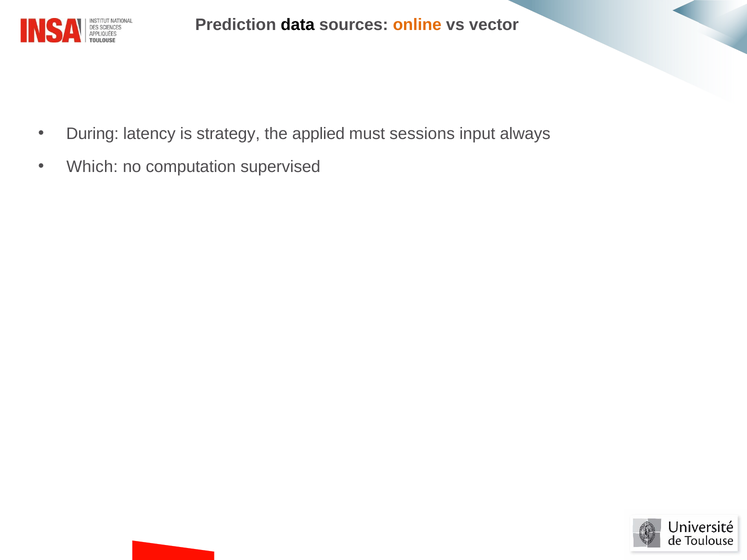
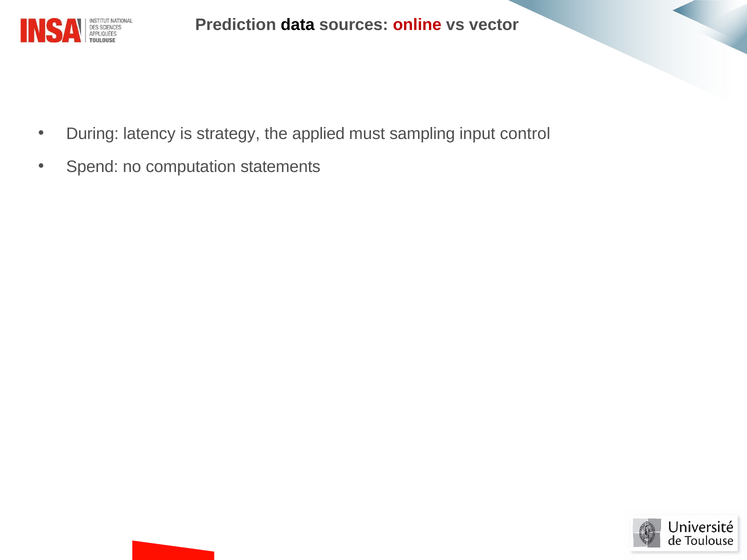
online colour: orange -> red (417, 25)
sessions: sessions -> sampling (422, 134)
always: always -> control (525, 134)
Which: Which -> Spend (92, 167)
supervised: supervised -> statements (281, 167)
